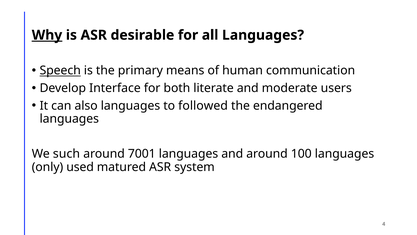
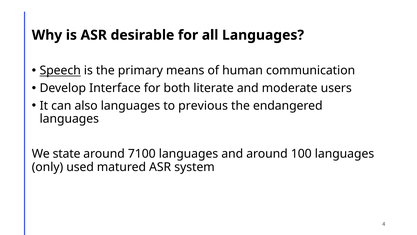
Why underline: present -> none (47, 35)
followed: followed -> previous (203, 105)
such: such -> state (67, 154)
7001: 7001 -> 7100 (142, 154)
